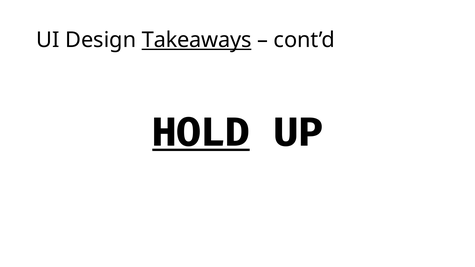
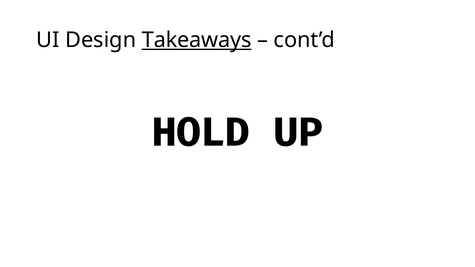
HOLD underline: present -> none (201, 133)
